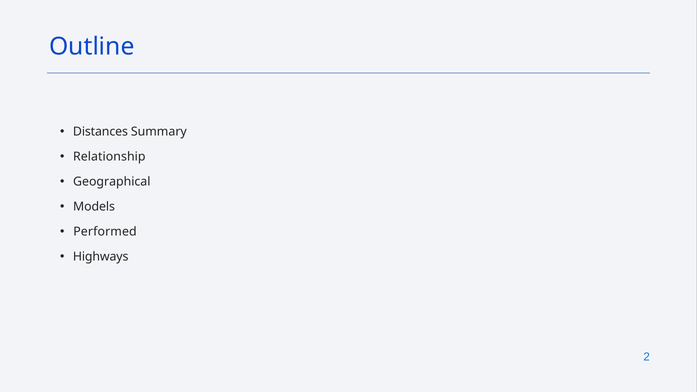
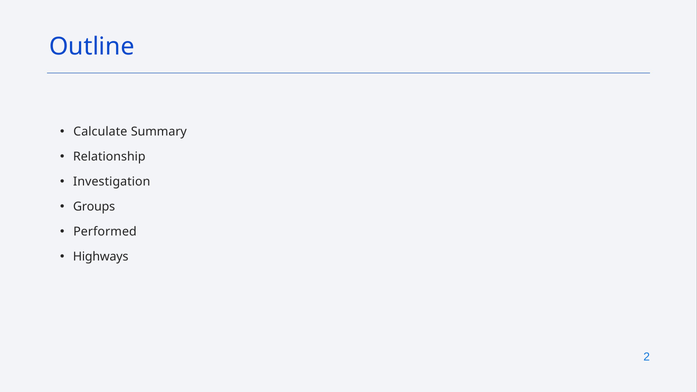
Distances: Distances -> Calculate (100, 132)
Geographical: Geographical -> Investigation (112, 182)
Models: Models -> Groups (94, 207)
